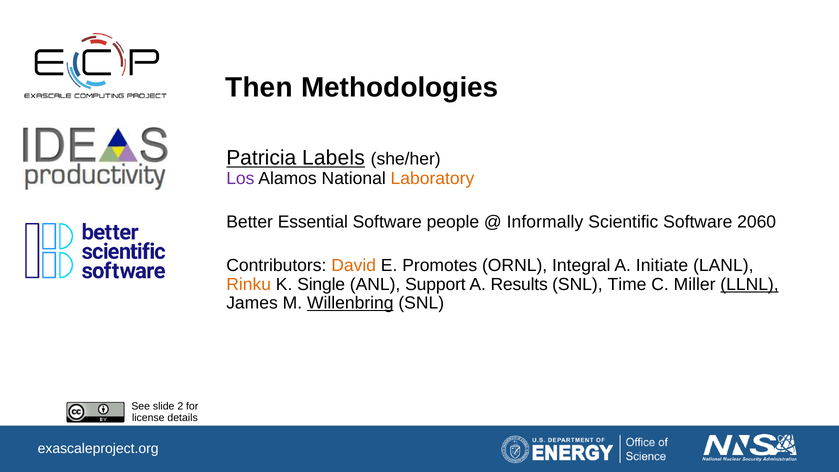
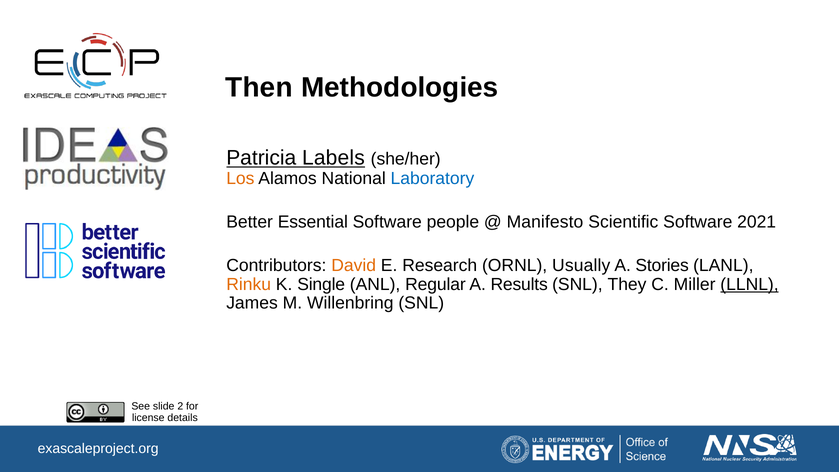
Los colour: purple -> orange (240, 179)
Laboratory colour: orange -> blue (432, 179)
Informally: Informally -> Manifesto (545, 222)
2060: 2060 -> 2021 (757, 222)
Promotes: Promotes -> Research (440, 265)
Integral: Integral -> Usually (581, 265)
Initiate: Initiate -> Stories (662, 265)
Support: Support -> Regular (435, 284)
Time: Time -> They (627, 284)
Willenbring underline: present -> none (350, 303)
